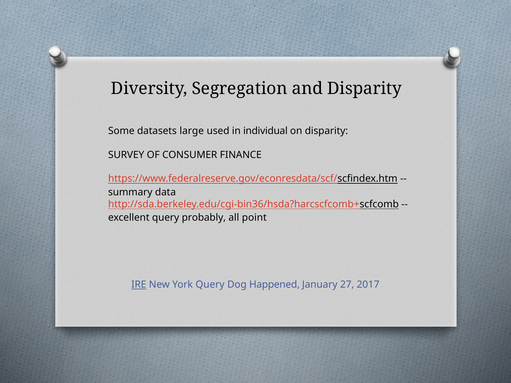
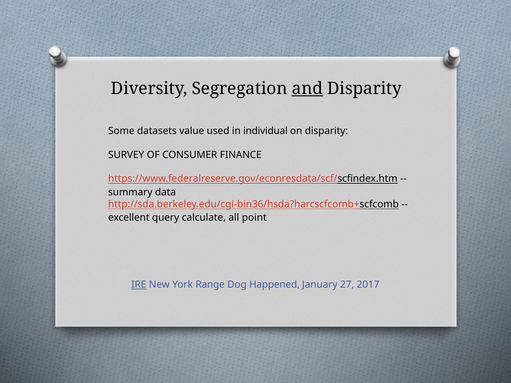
and underline: none -> present (307, 89)
large: large -> value (192, 131)
probably: probably -> calculate (204, 218)
York Query: Query -> Range (210, 285)
